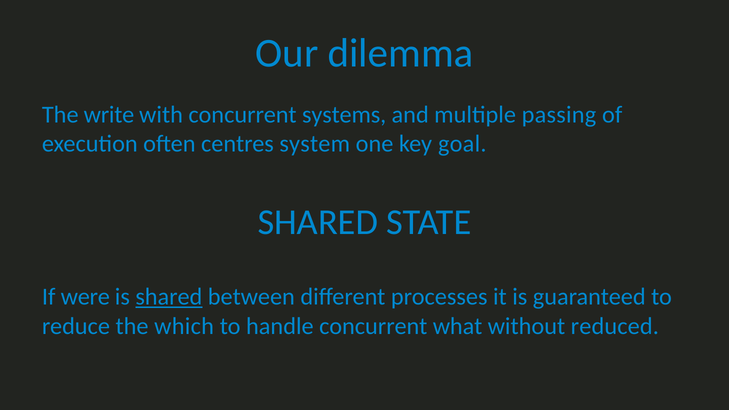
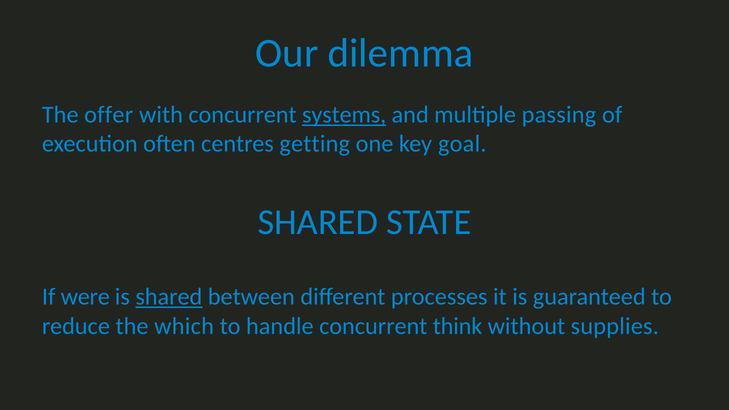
write: write -> offer (109, 115)
systems underline: none -> present (344, 115)
system: system -> getting (315, 144)
what: what -> think (458, 326)
reduced: reduced -> supplies (615, 326)
